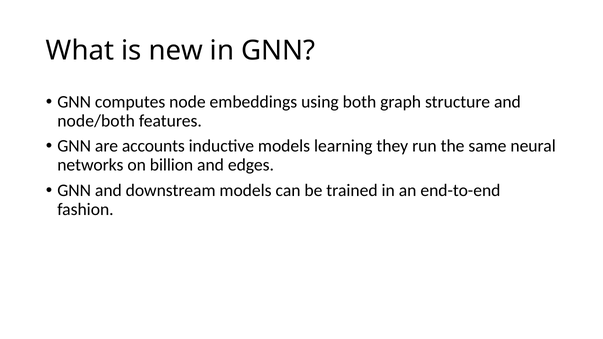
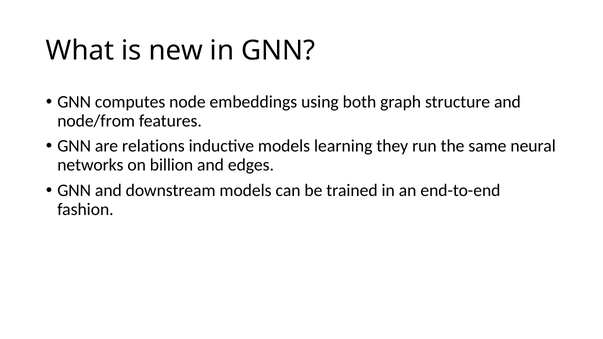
node/both: node/both -> node/from (96, 121)
accounts: accounts -> relations (153, 146)
